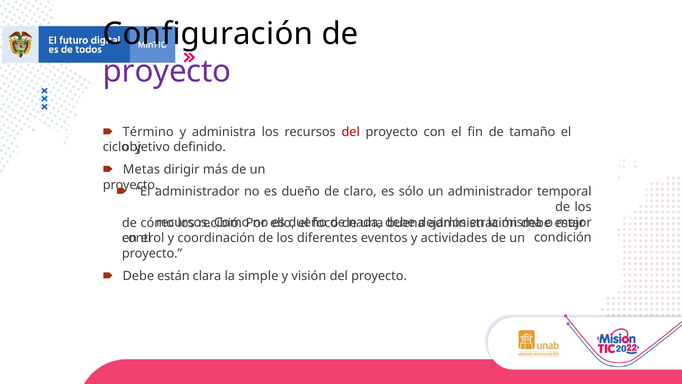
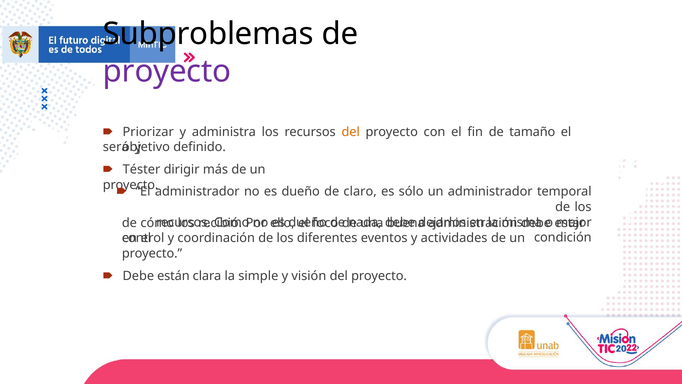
Configuración: Configuración -> Subproblemas (208, 34)
Término: Término -> Priorizar (148, 132)
del colour: red -> orange (351, 132)
ciclo: ciclo -> será (116, 147)
Metas: Metas -> Téster (141, 170)
